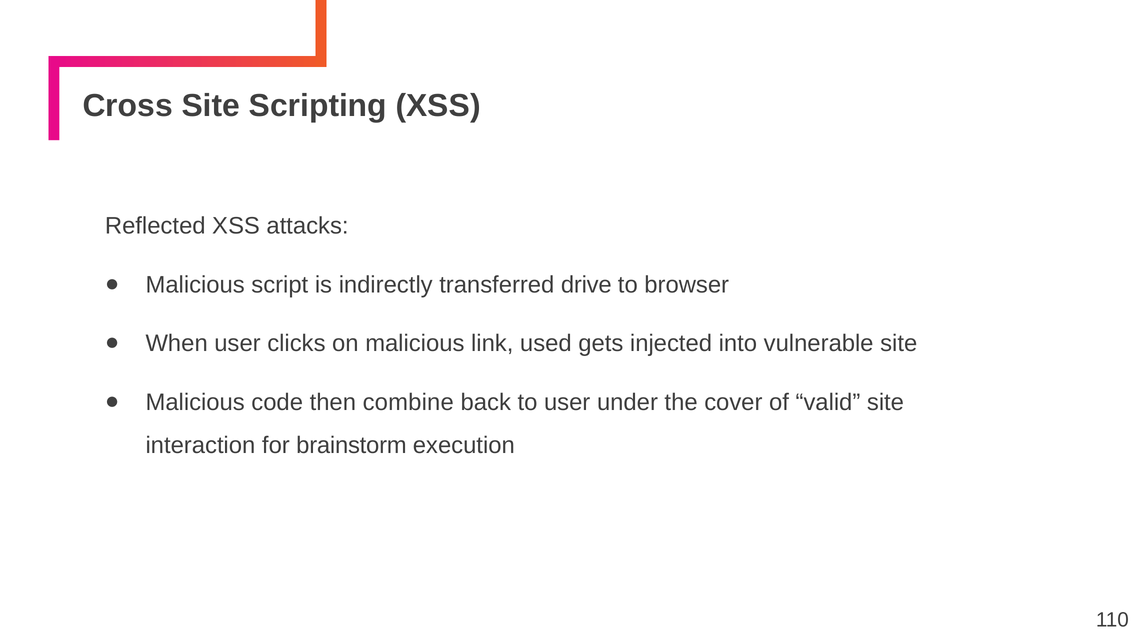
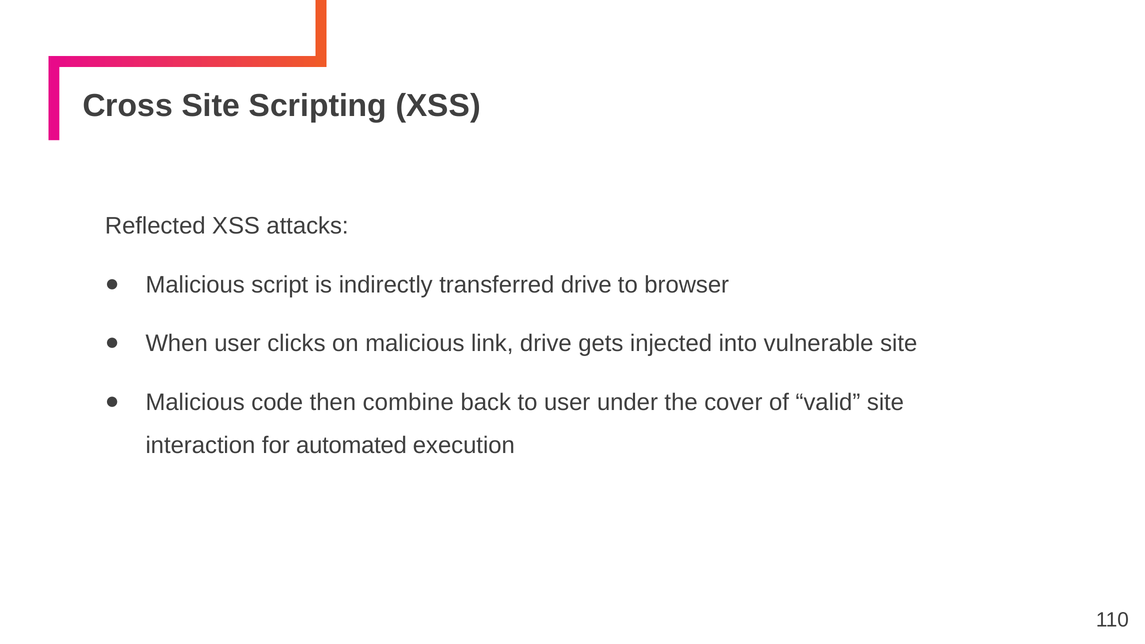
link used: used -> drive (546, 344)
brainstorm: brainstorm -> automated (351, 445)
